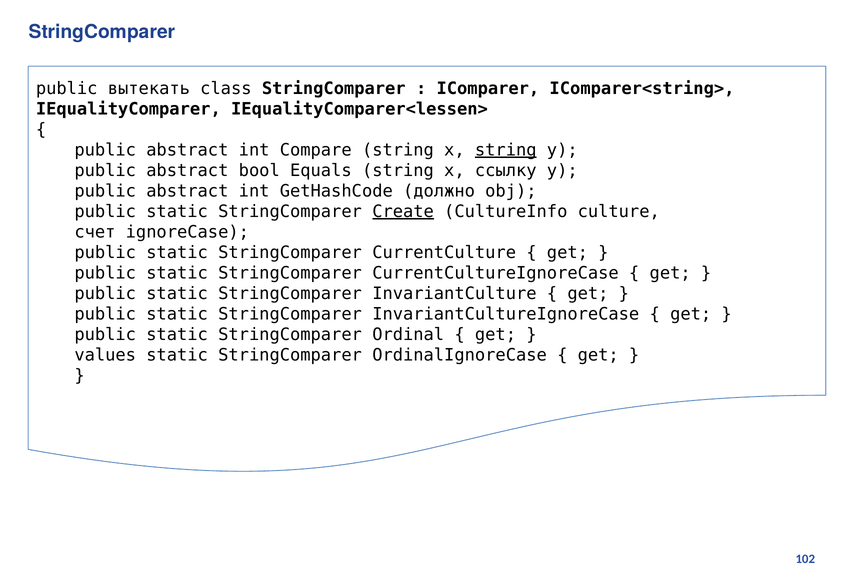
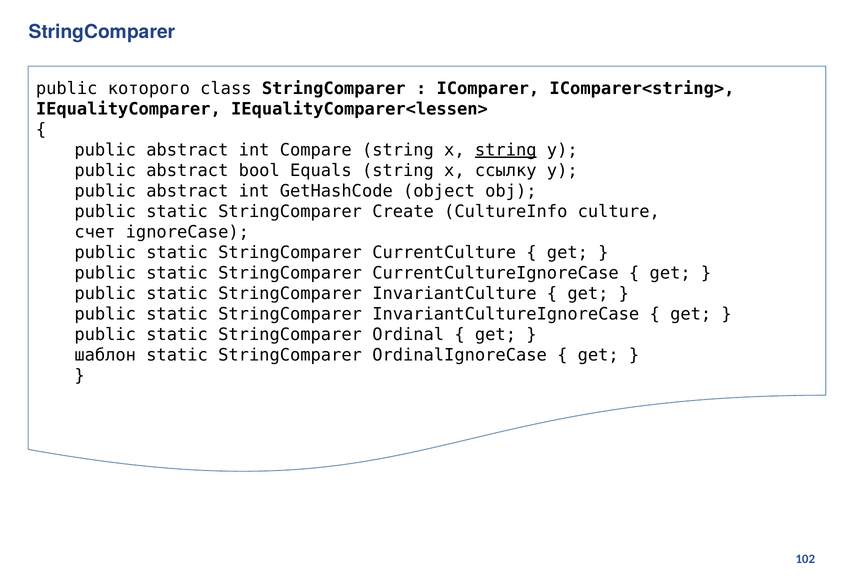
вытекать: вытекать -> которого (149, 88)
должно: должно -> object (439, 191)
Create underline: present -> none (403, 212)
values: values -> шаблон (105, 355)
